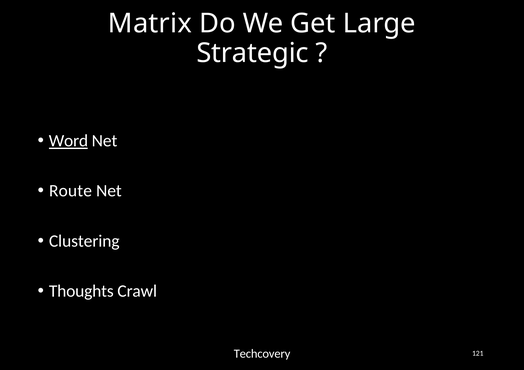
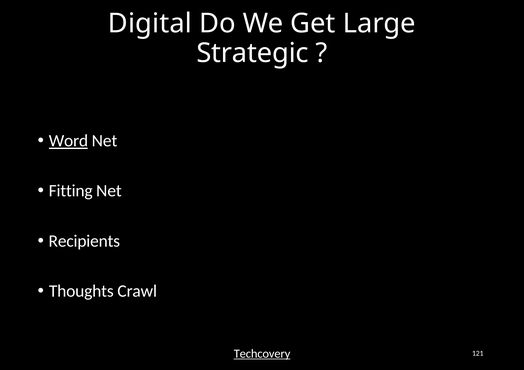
Matrix: Matrix -> Digital (150, 23)
Route: Route -> Fitting (71, 191)
Clustering: Clustering -> Recipients (84, 241)
Techcovery underline: none -> present (262, 354)
